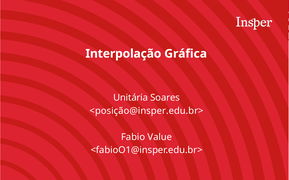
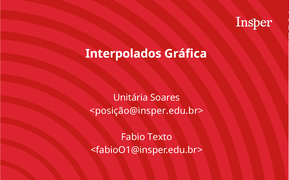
Interpolação: Interpolação -> Interpolados (123, 54)
Value: Value -> Texto (160, 137)
